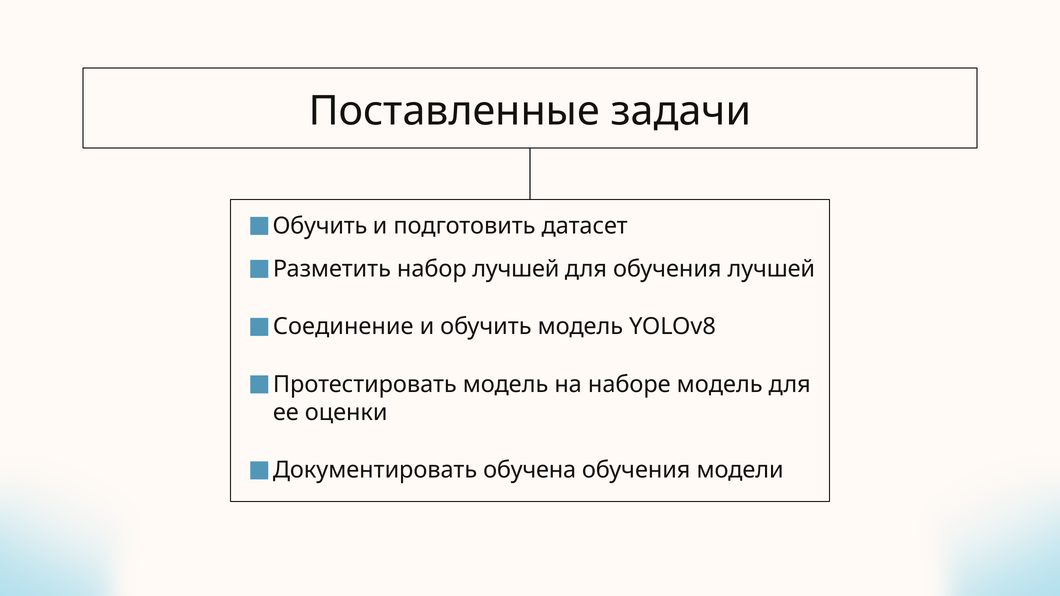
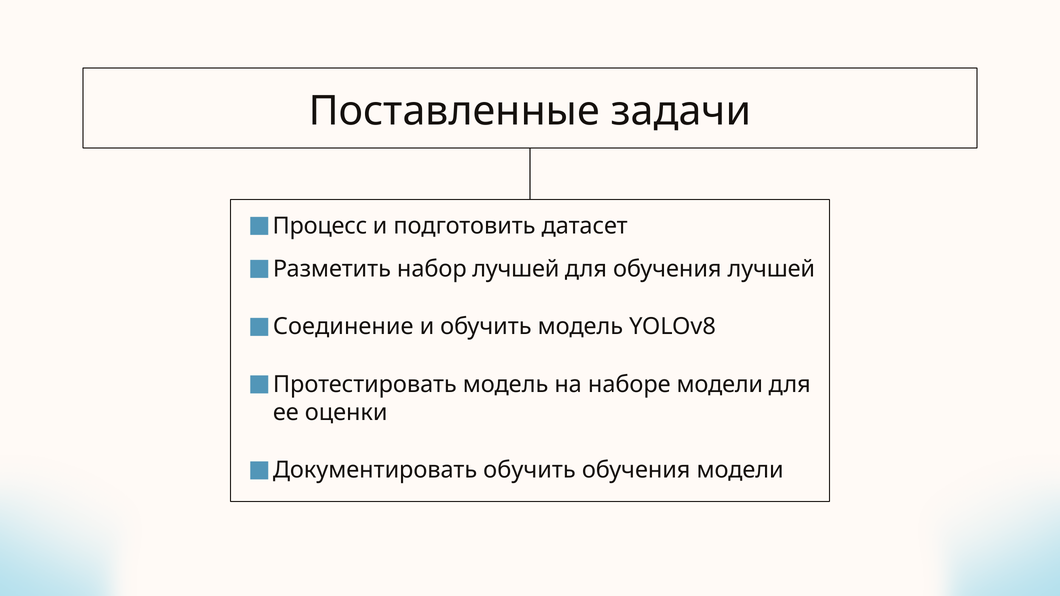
Обучить: Обучить -> Процесс (320, 226)
наборе модель: модель -> модели (720, 384)
Документировать обучена: обучена -> обучить (530, 470)
